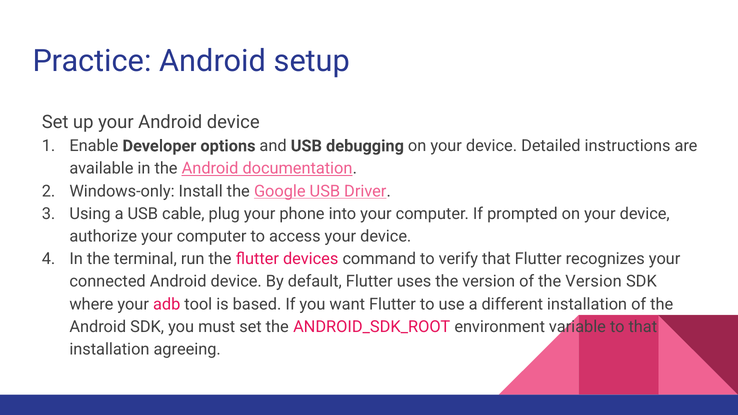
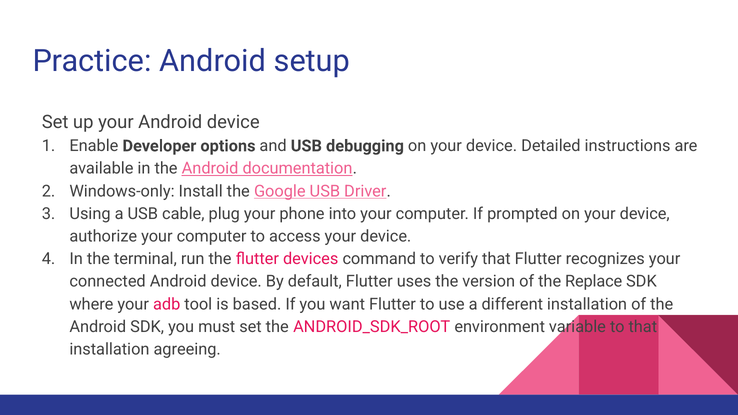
of the Version: Version -> Replace (594, 282)
